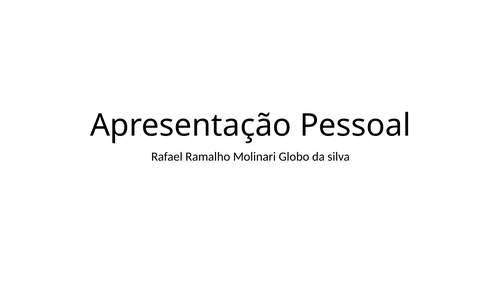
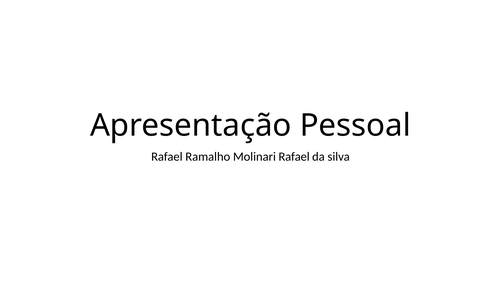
Molinari Globo: Globo -> Rafael (294, 157)
